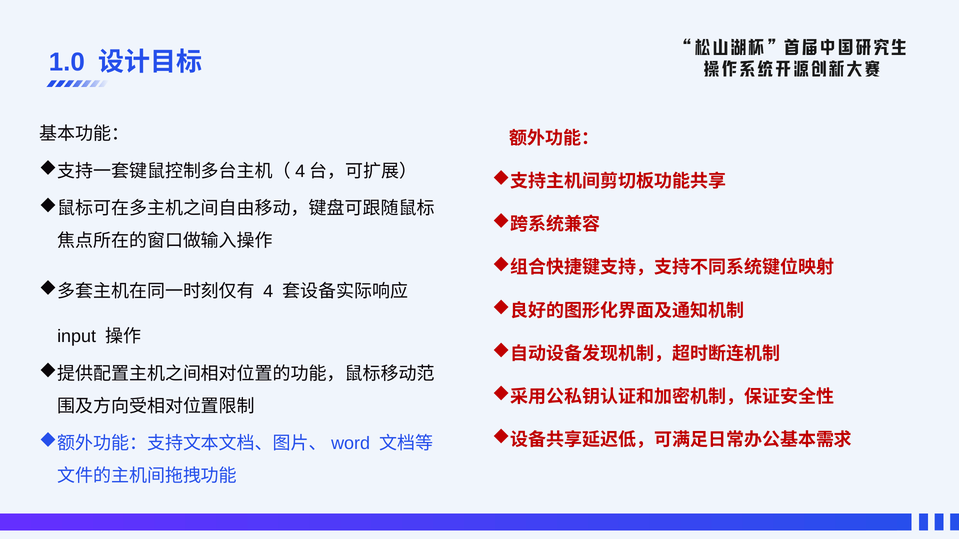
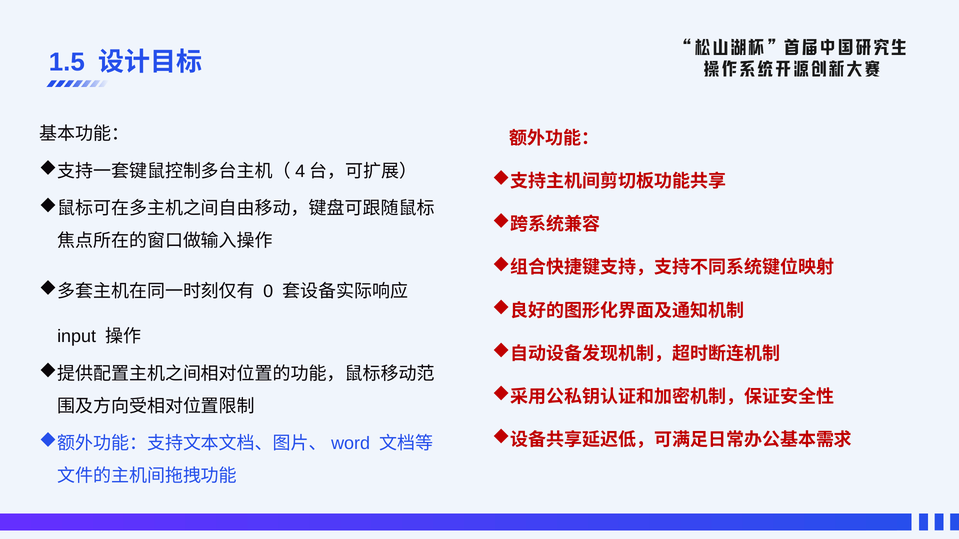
1.0: 1.0 -> 1.5 (67, 62)
4: 4 -> 0 (268, 291)
